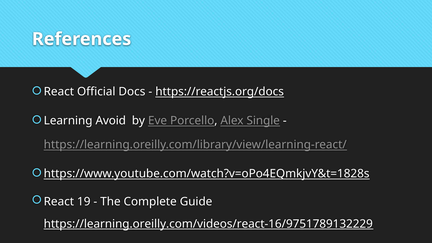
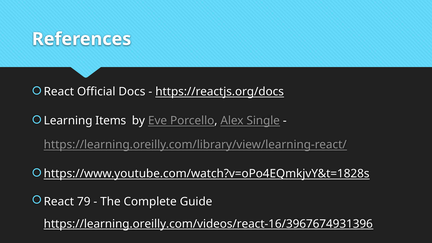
Avoid: Avoid -> Items (111, 121)
19: 19 -> 79 (84, 202)
https://learning.oreilly.com/videos/react-16/9751789132229: https://learning.oreilly.com/videos/react-16/9751789132229 -> https://learning.oreilly.com/videos/react-16/3967674931396 (208, 224)
